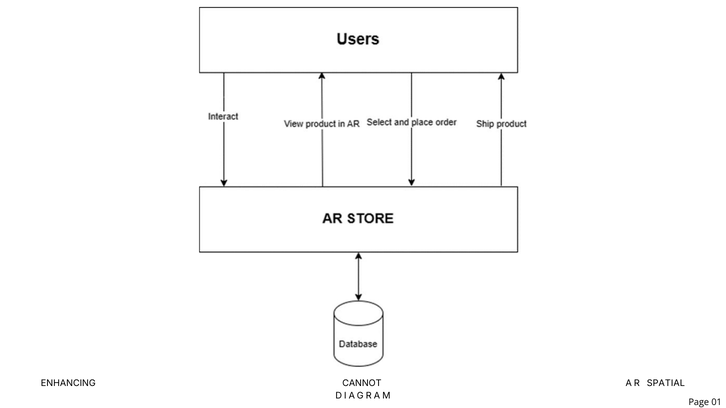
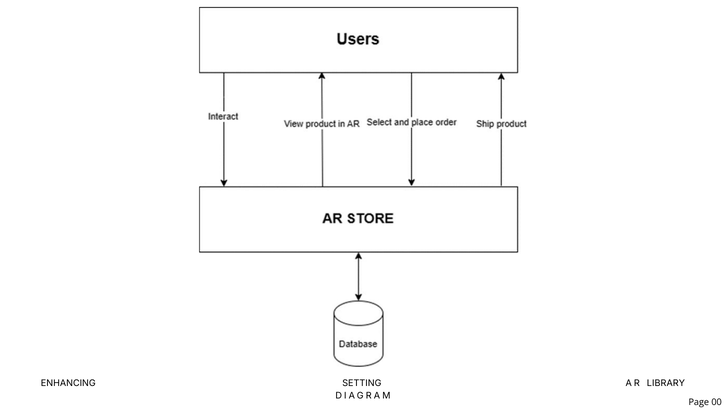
CANNOT: CANNOT -> SETTING (362, 383)
SPATIAL: SPATIAL -> LIBRARY (666, 384)
01: 01 -> 00 (717, 403)
